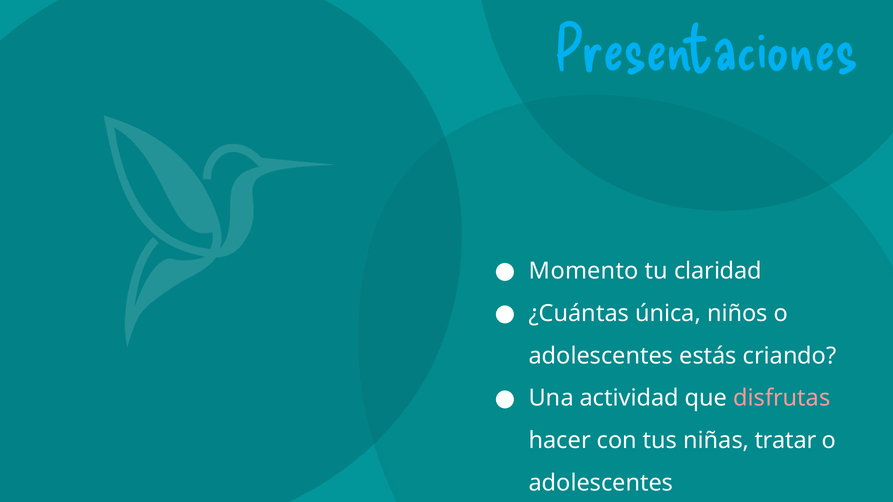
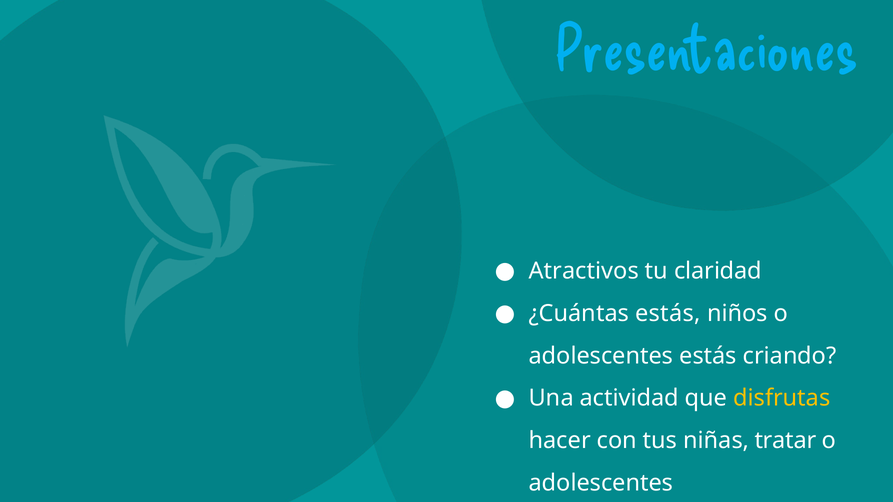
Momento: Momento -> Atractivos (584, 271)
¿Cuántas única: única -> estás (668, 314)
disfrutas colour: pink -> yellow (782, 398)
